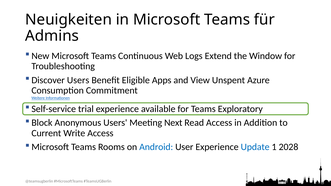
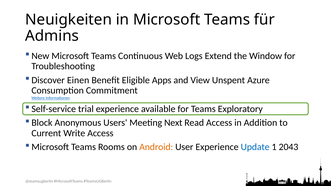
Discover Users: Users -> Einen (78, 80)
Android colour: blue -> orange (156, 147)
2028: 2028 -> 2043 (288, 147)
